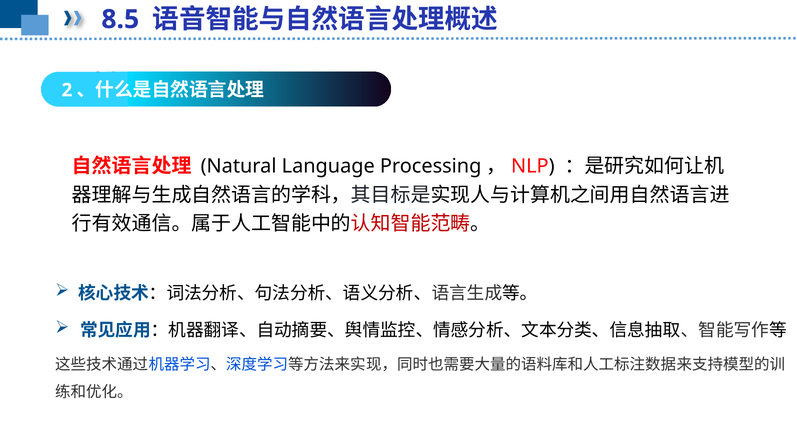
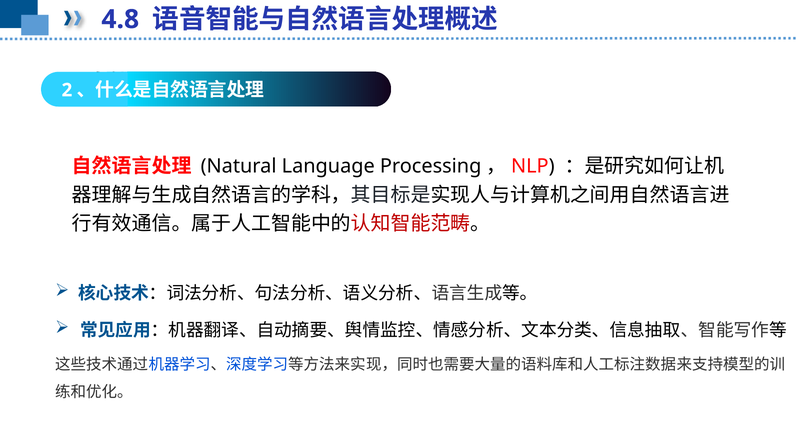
8.5: 8.5 -> 4.8 (120, 19)
